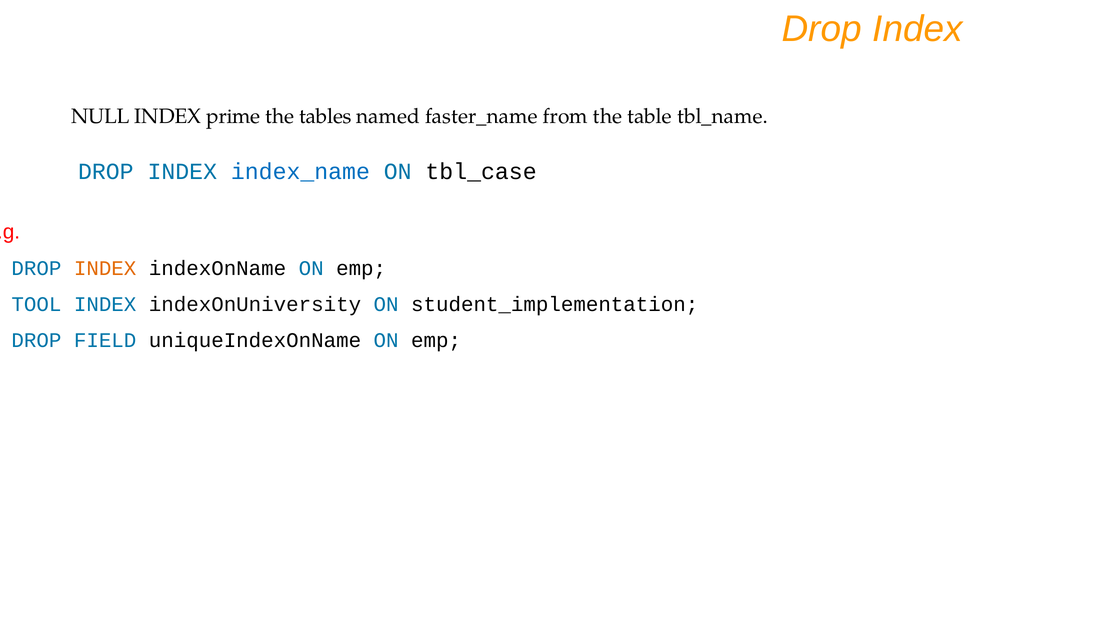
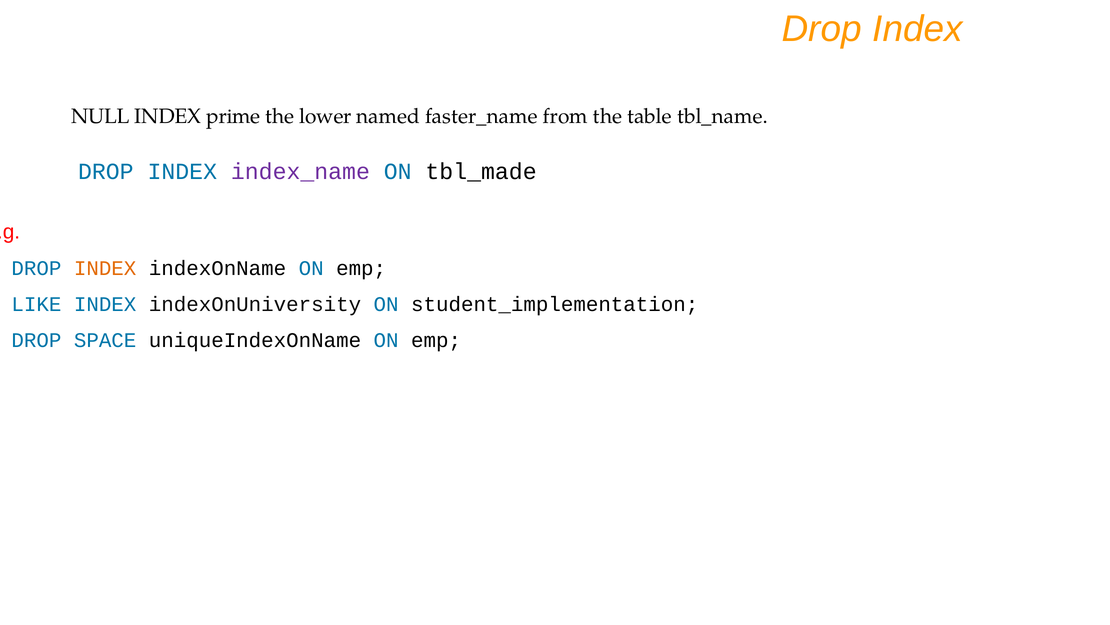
tables: tables -> lower (325, 116)
index_name colour: blue -> purple (300, 172)
tbl_case: tbl_case -> tbl_made (481, 172)
TOOL: TOOL -> LIKE (36, 304)
FIELD: FIELD -> SPACE (105, 340)
